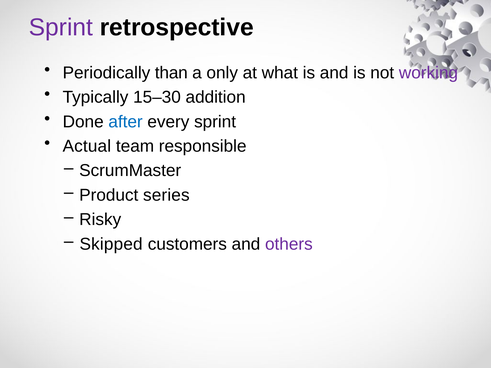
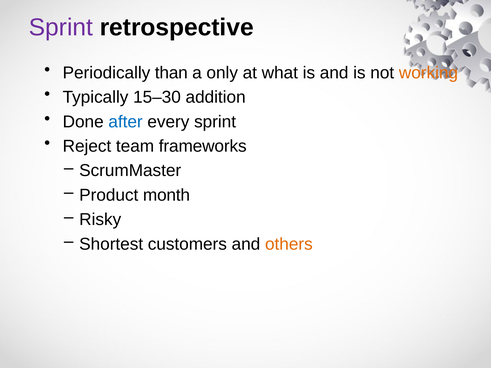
working colour: purple -> orange (428, 73)
Actual: Actual -> Reject (87, 146)
responsible: responsible -> frameworks (203, 146)
series: series -> month (166, 195)
Skipped: Skipped -> Shortest (111, 244)
others colour: purple -> orange (289, 244)
